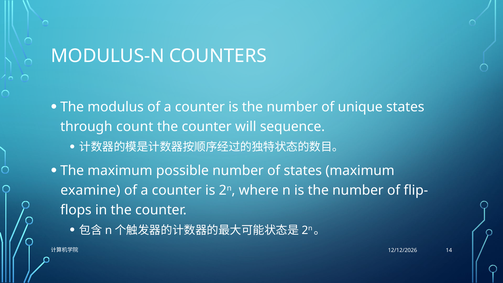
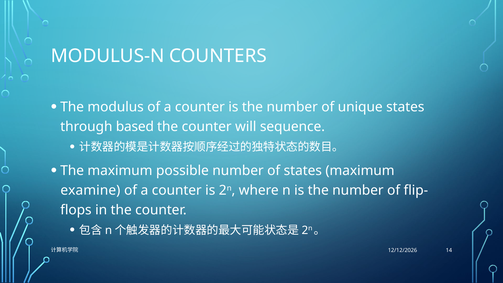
count: count -> based (135, 127)
